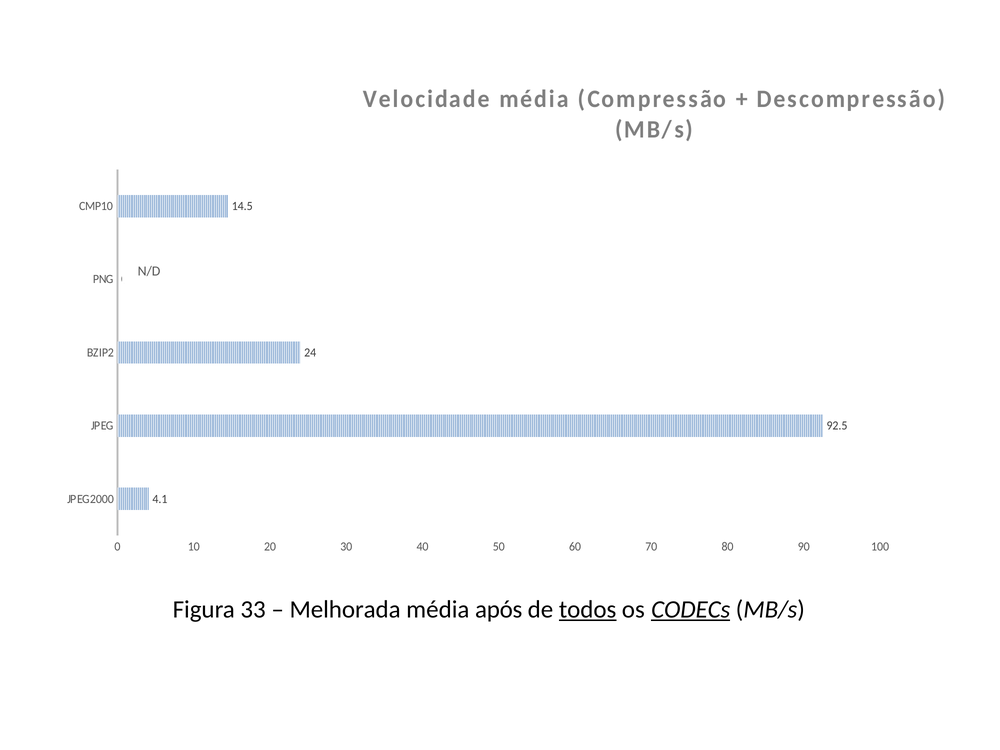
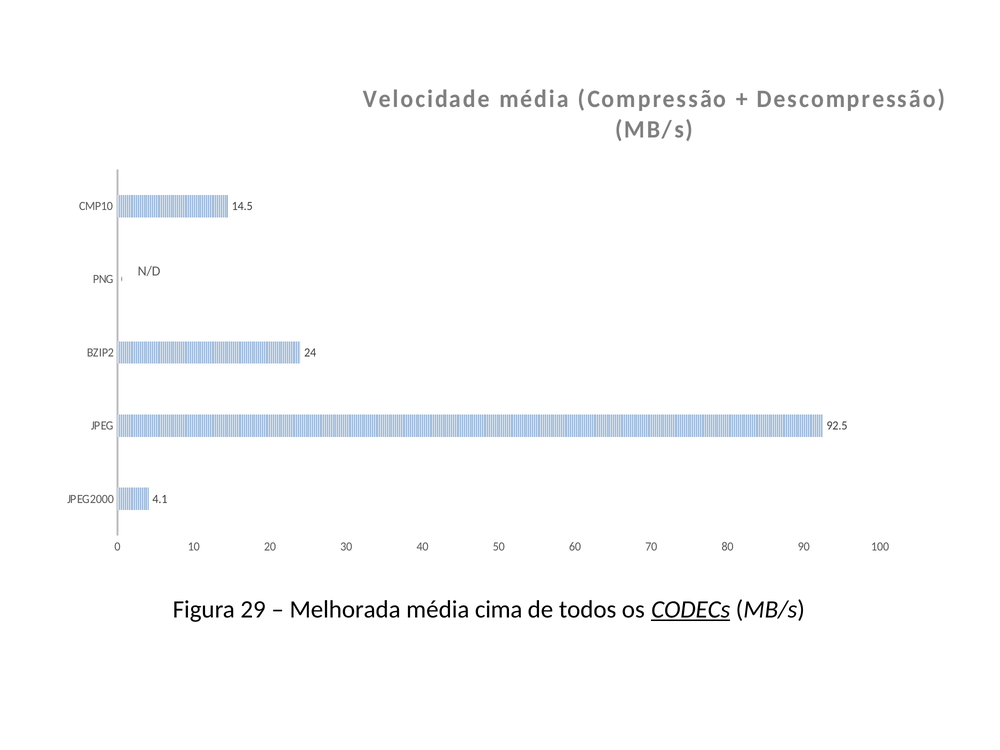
33: 33 -> 29 (253, 609)
após: após -> cima (499, 609)
todos underline: present -> none (588, 609)
